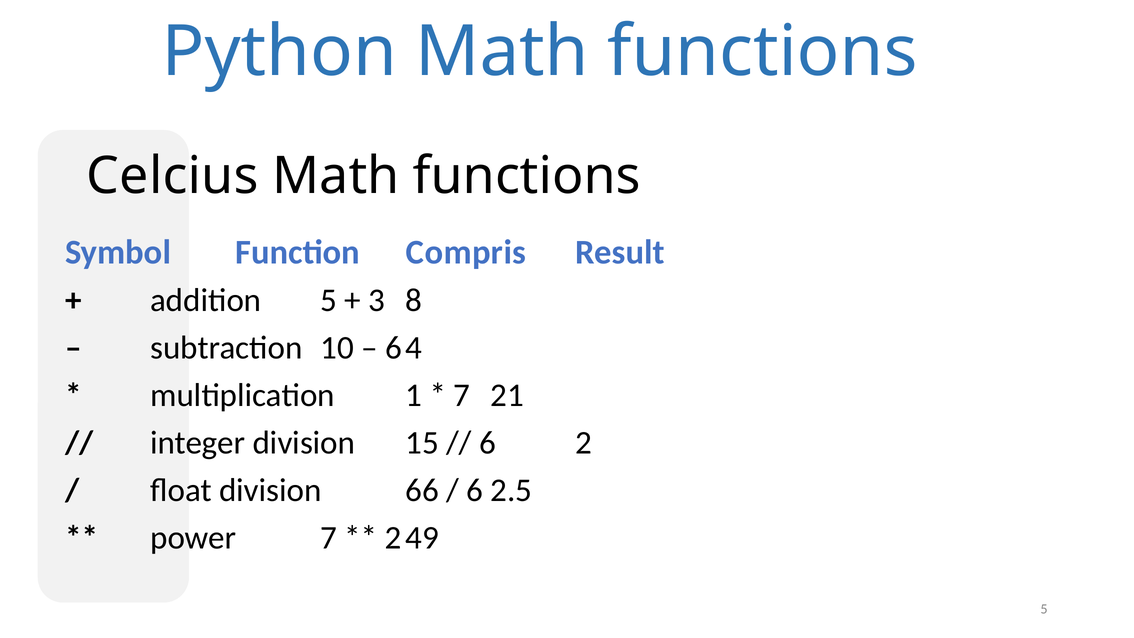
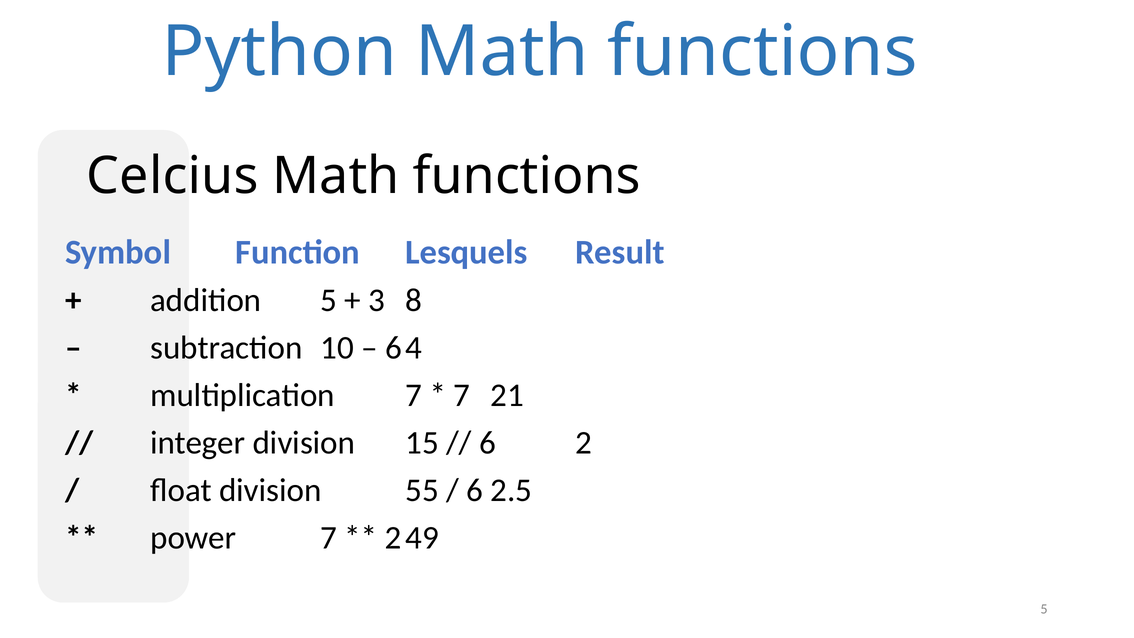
Compris: Compris -> Lesquels (466, 252)
multiplication 1: 1 -> 7 (414, 395)
66: 66 -> 55 (422, 490)
